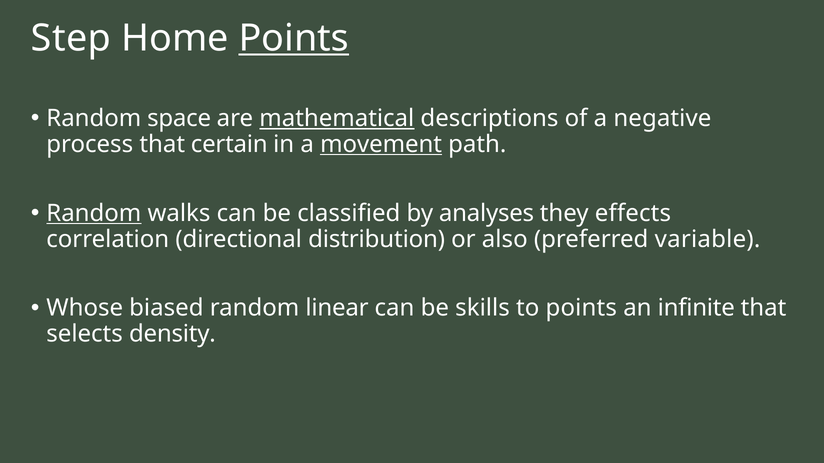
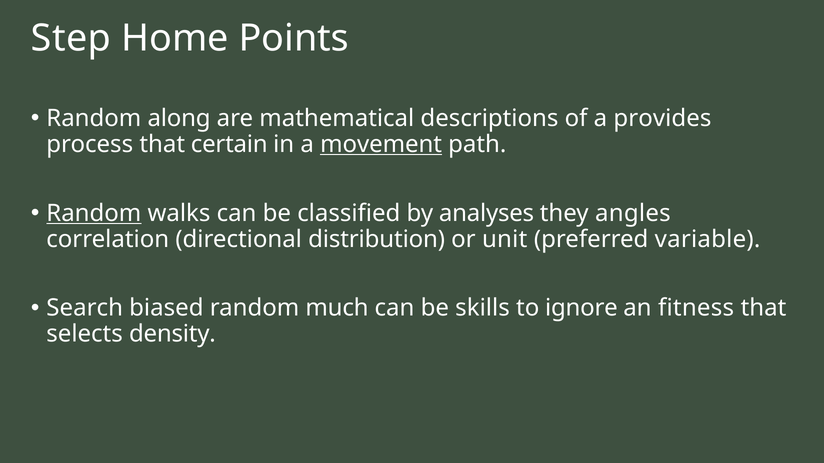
Points underline: present -> none (294, 38)
space: space -> along (179, 118)
mathematical underline: present -> none (337, 118)
negative: negative -> provides (662, 118)
effects: effects -> angles (633, 213)
also: also -> unit (505, 239)
Whose: Whose -> Search (85, 308)
linear: linear -> much (337, 308)
to points: points -> ignore (581, 308)
infinite: infinite -> fitness (696, 308)
